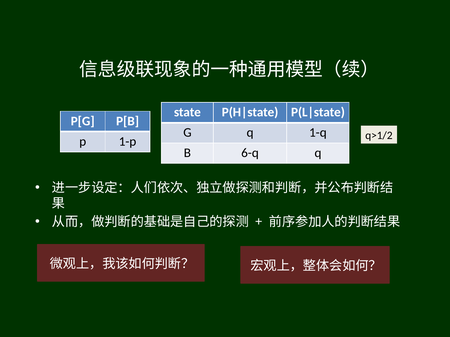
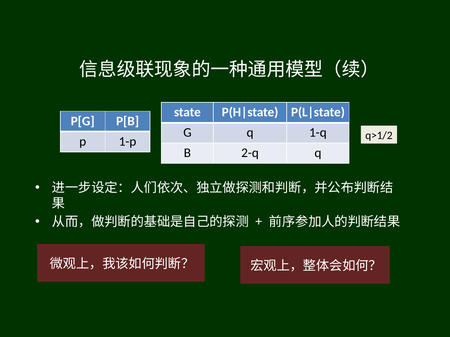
6-q: 6-q -> 2-q (250, 153)
